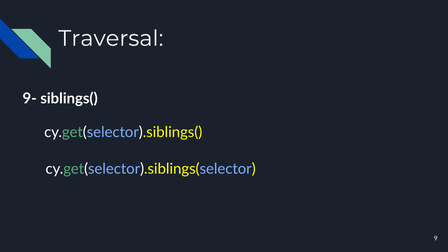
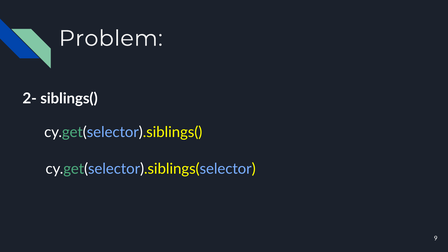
Traversal: Traversal -> Problem (111, 38)
9-: 9- -> 2- (30, 99)
